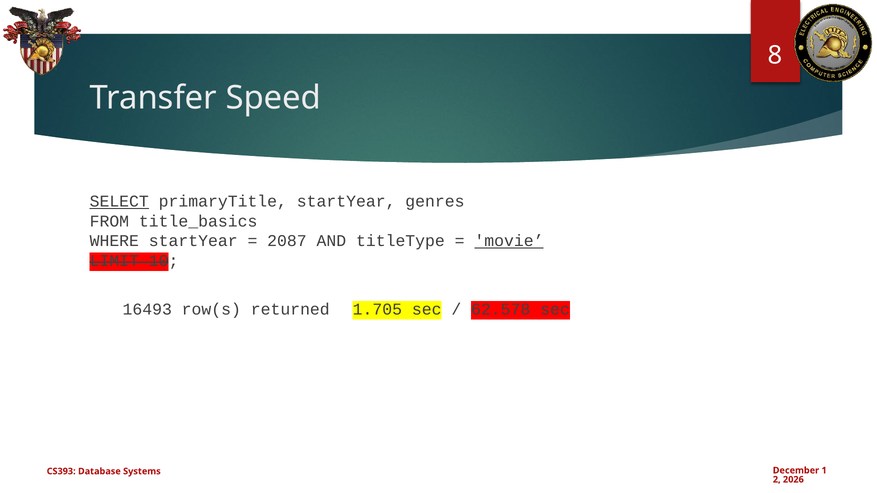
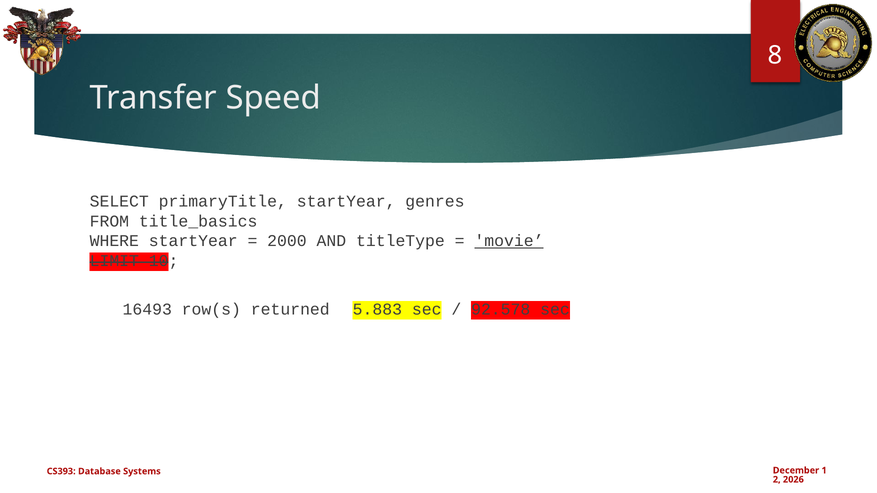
SELECT underline: present -> none (119, 202)
2087: 2087 -> 2000 (287, 241)
1.705: 1.705 -> 5.883 (377, 309)
62.578: 62.578 -> 92.578 (501, 309)
